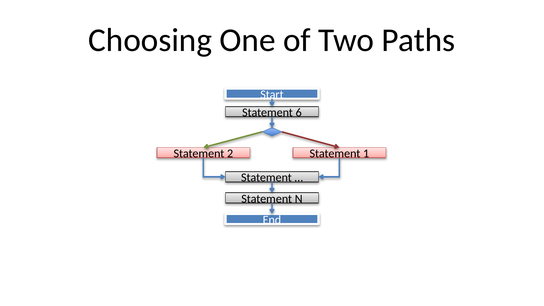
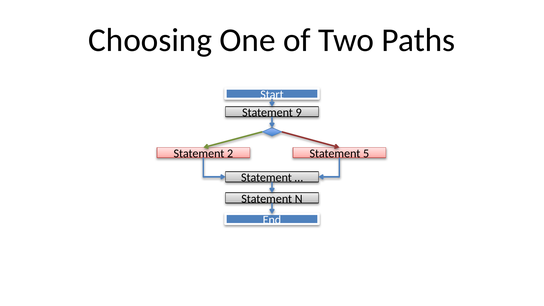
6: 6 -> 9 (299, 113)
1: 1 -> 5 (366, 153)
